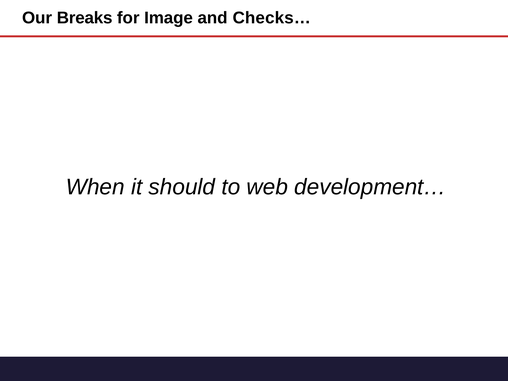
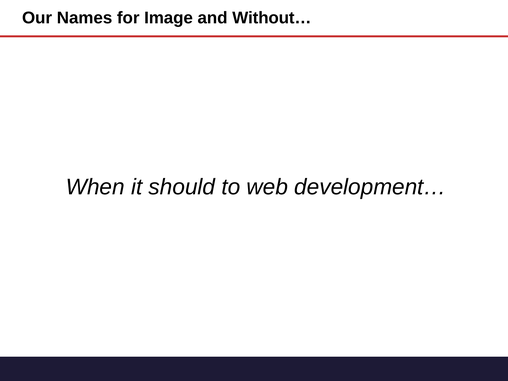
Breaks: Breaks -> Names (85, 18)
Checks…: Checks… -> Without… (272, 18)
